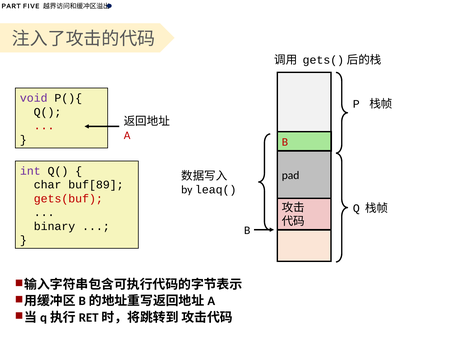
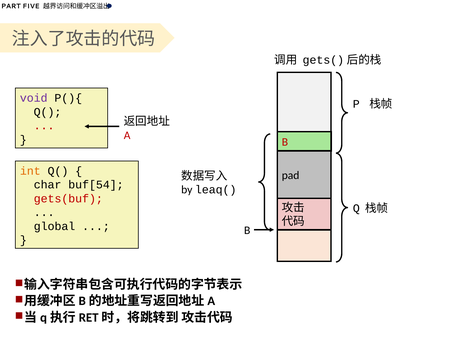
int colour: purple -> orange (30, 171)
buf[89: buf[89 -> buf[54 (96, 185)
binary: binary -> global (55, 226)
